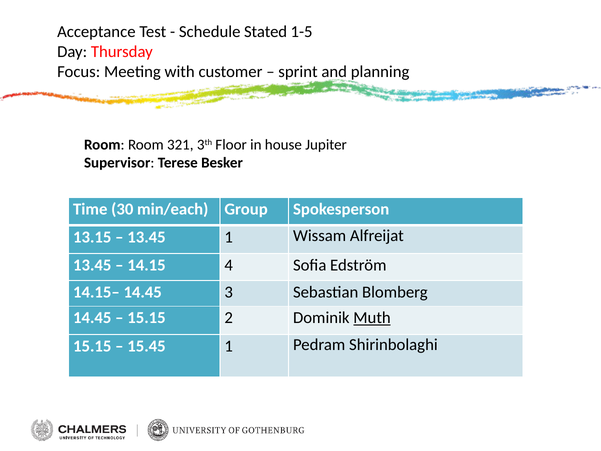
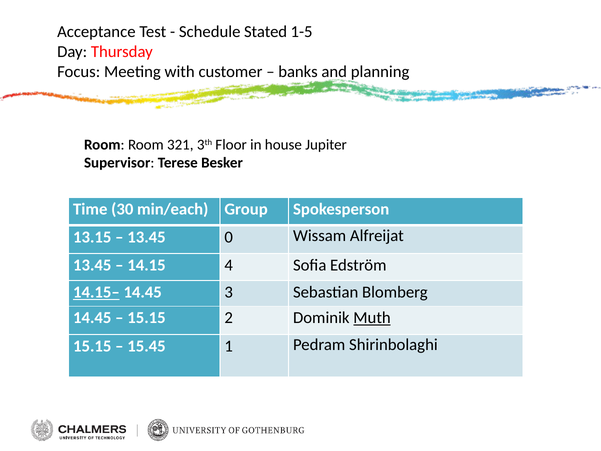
sprint: sprint -> banks (298, 72)
13.45 1: 1 -> 0 (229, 237)
14.15– underline: none -> present (96, 292)
